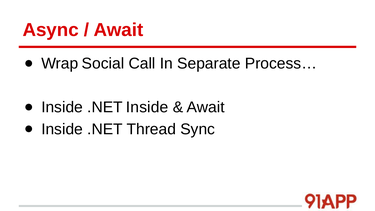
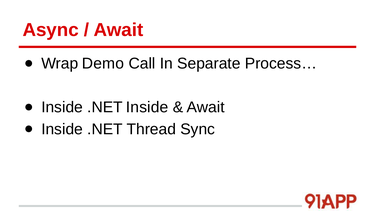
Social: Social -> Demo (103, 63)
